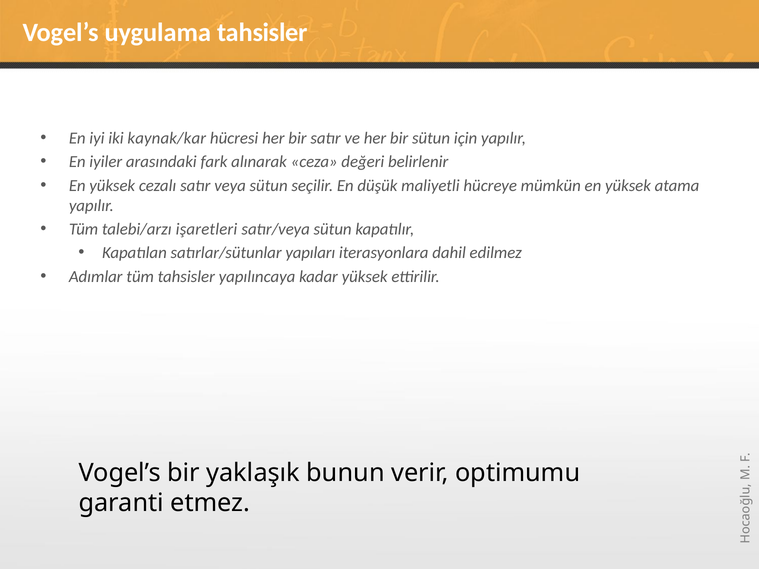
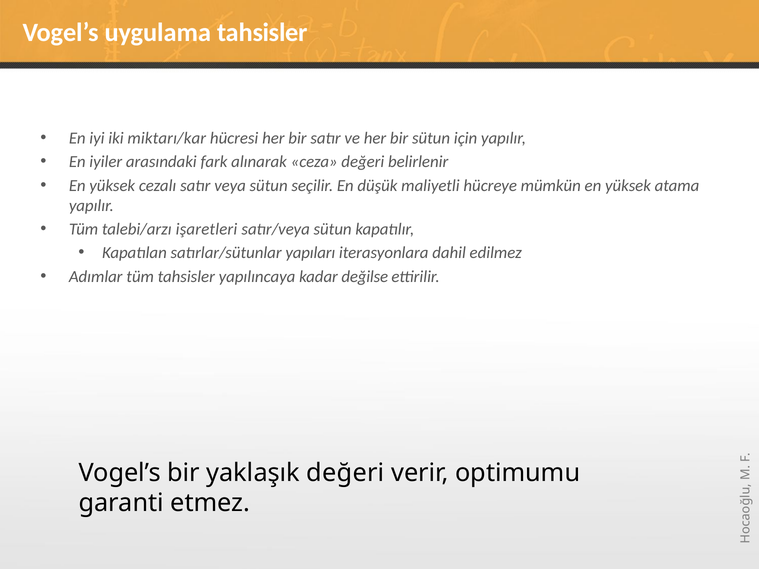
kaynak/kar: kaynak/kar -> miktarı/kar (167, 138)
kadar yüksek: yüksek -> değilse (365, 277)
yaklaşık bunun: bunun -> değeri (345, 473)
